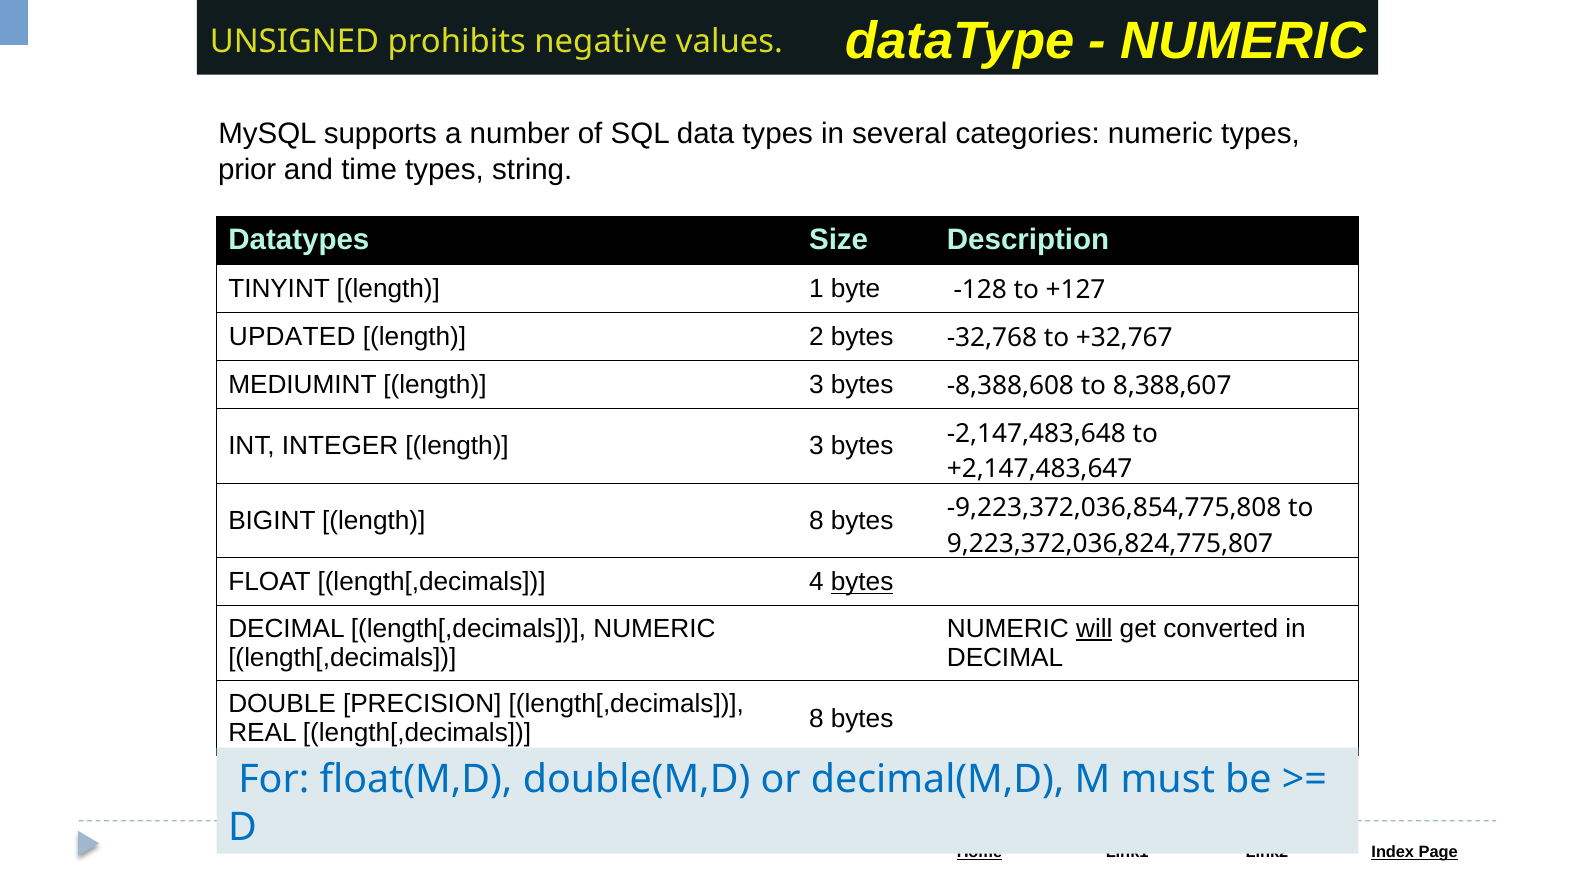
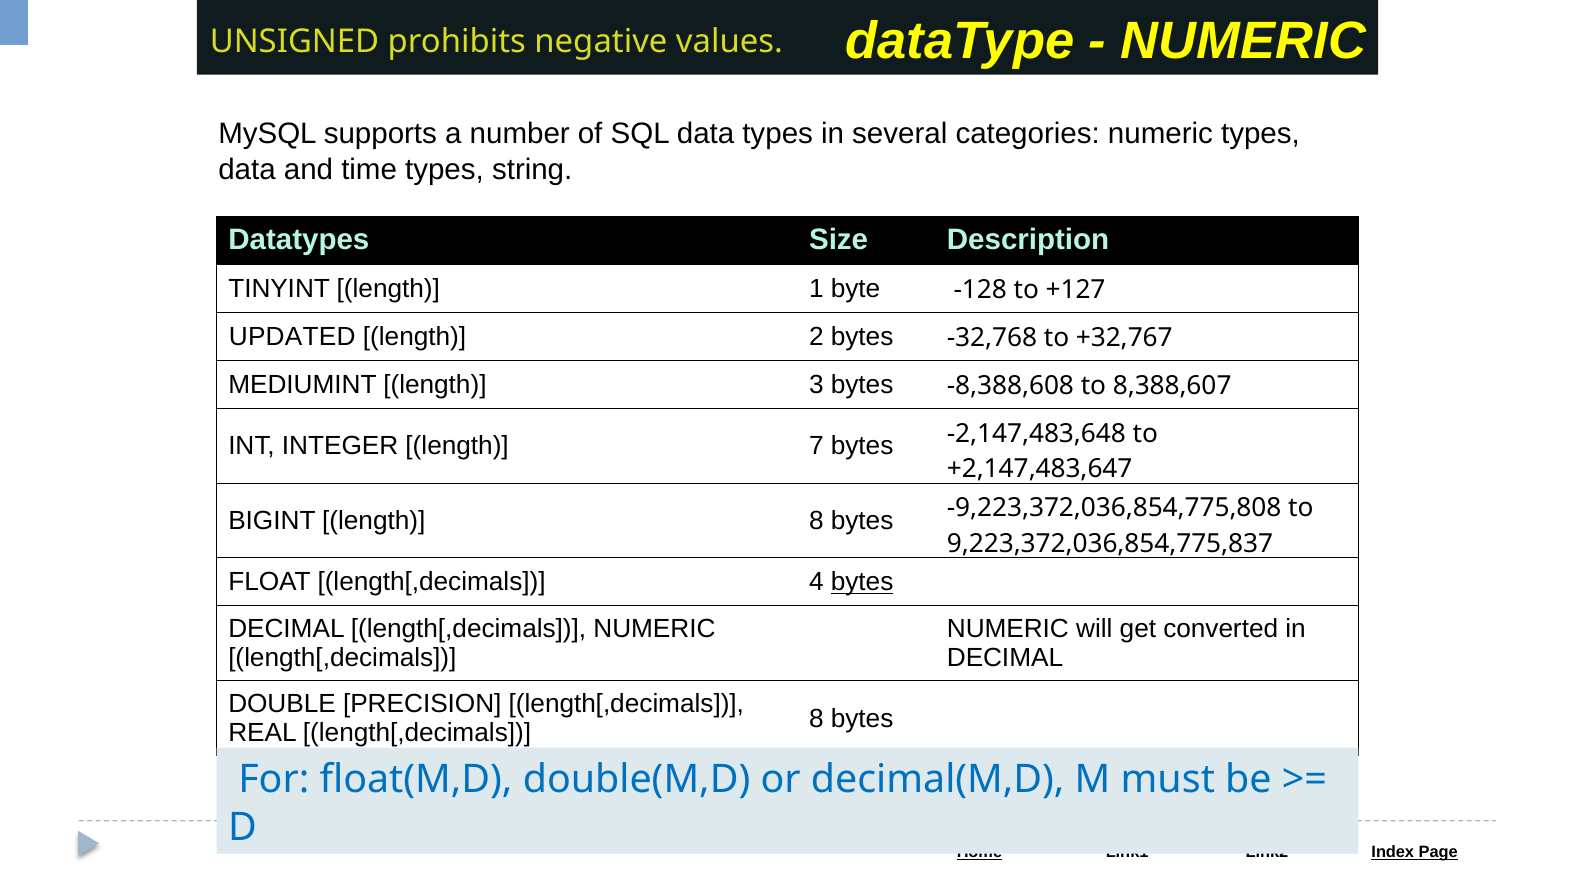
prior: prior -> data (247, 169)
INTEGER length 3: 3 -> 7 (816, 446)
9,223,372,036,824,775,807: 9,223,372,036,824,775,807 -> 9,223,372,036,854,775,837 (1110, 544)
will underline: present -> none (1094, 629)
